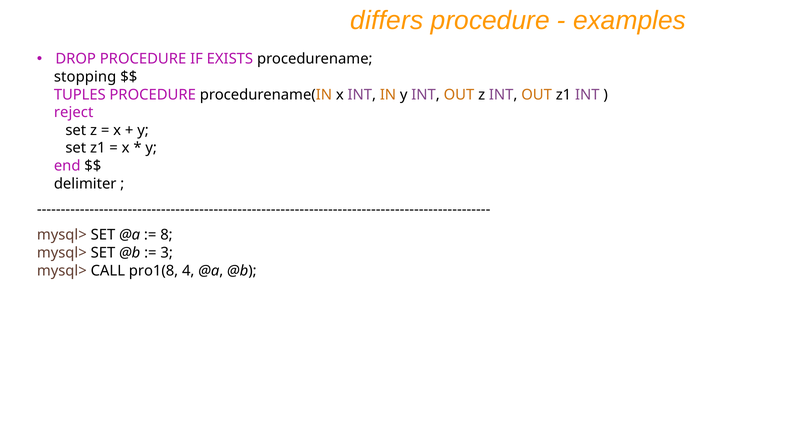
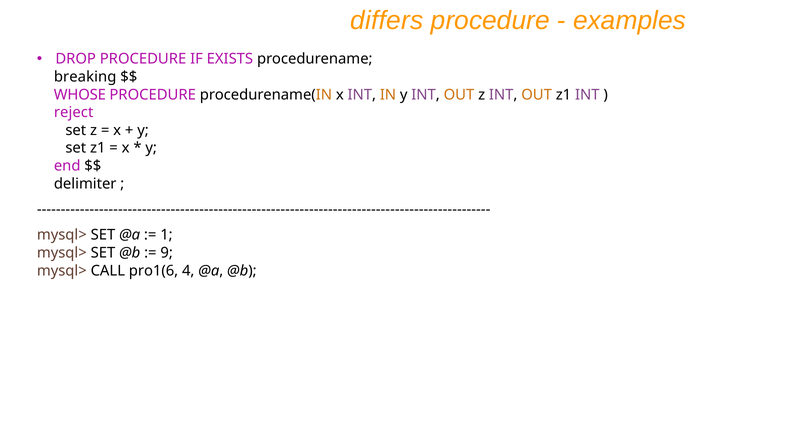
stopping: stopping -> breaking (85, 77)
TUPLES: TUPLES -> WHOSE (80, 95)
8: 8 -> 1 (166, 235)
3: 3 -> 9 (167, 253)
pro1(8: pro1(8 -> pro1(6 (154, 271)
